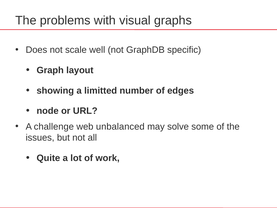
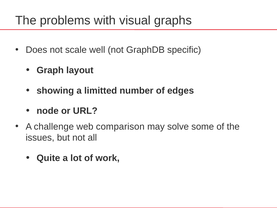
unbalanced: unbalanced -> comparison (120, 126)
